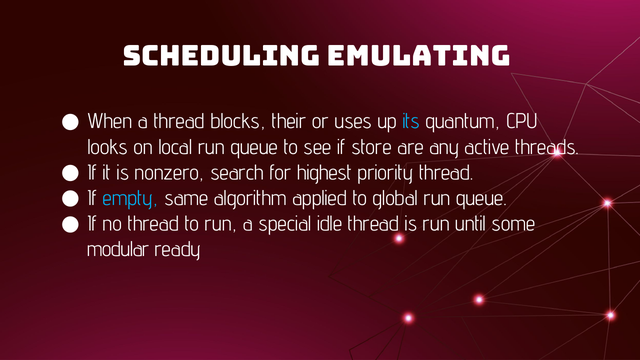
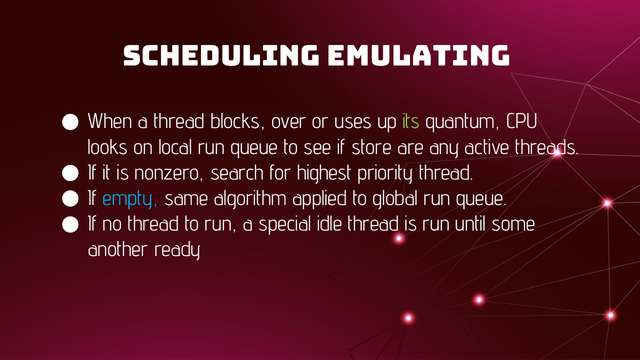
their: their -> over (289, 121)
its colour: light blue -> light green (411, 121)
modular: modular -> another (118, 249)
